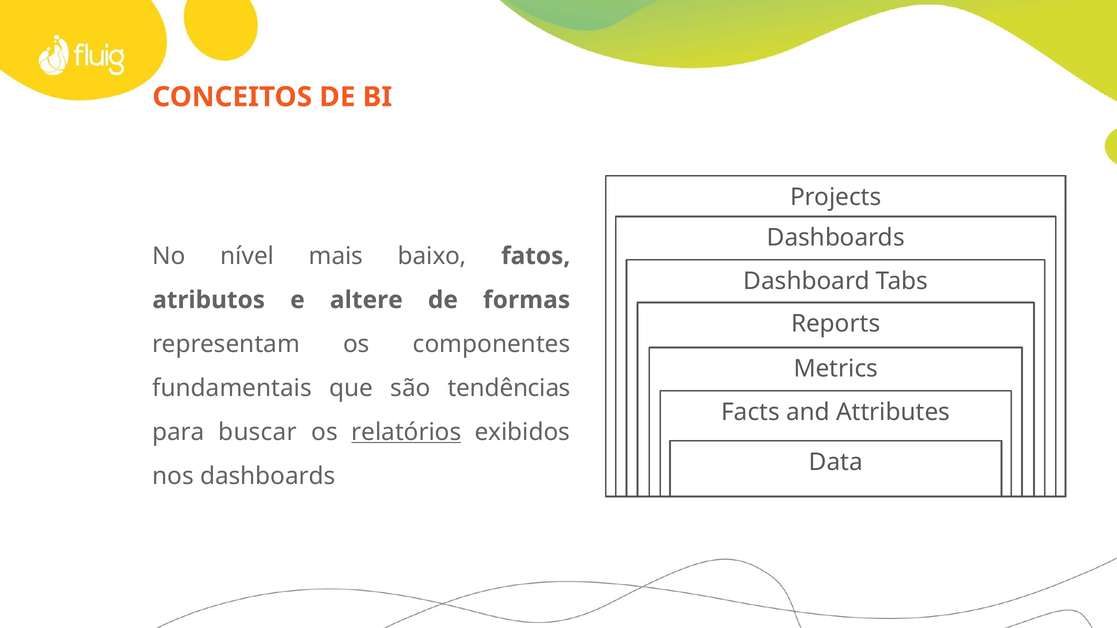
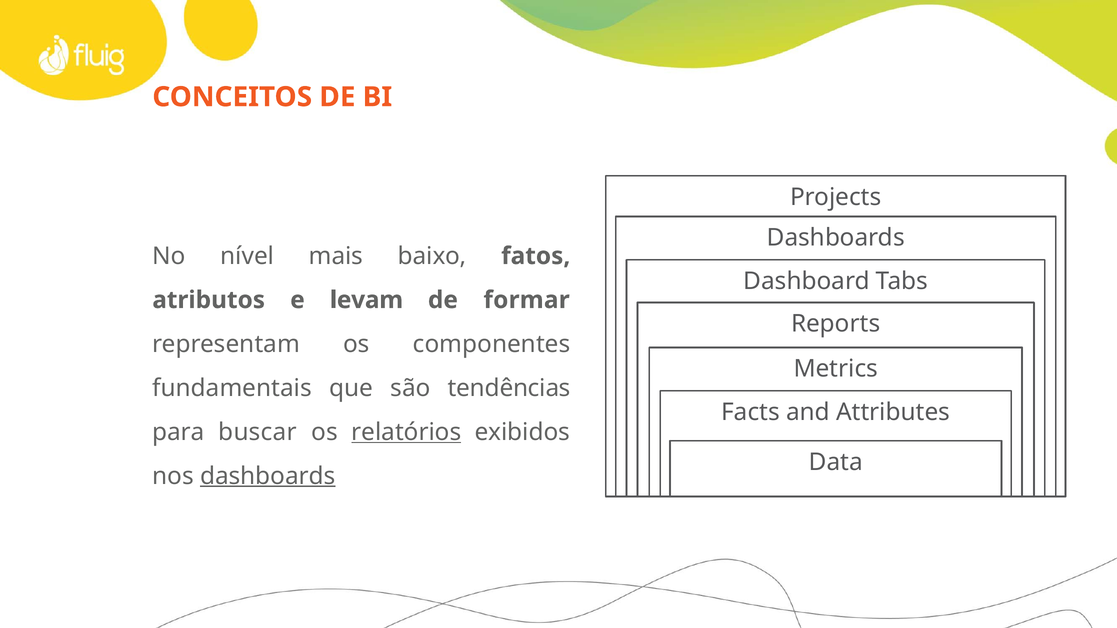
altere: altere -> levam (366, 300)
formas: formas -> formar (527, 300)
dashboards underline: none -> present (268, 476)
